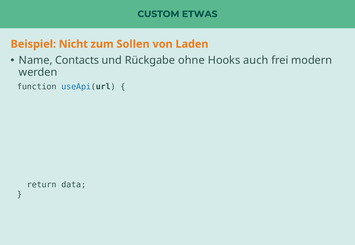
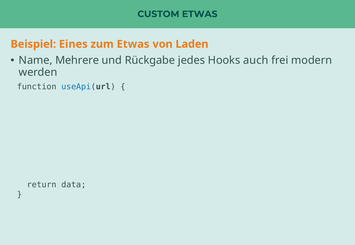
Nicht: Nicht -> Eines (73, 44)
zum Sollen: Sollen -> Etwas (133, 44)
Contacts: Contacts -> Mehrere (77, 61)
ohne: ohne -> jedes (192, 61)
